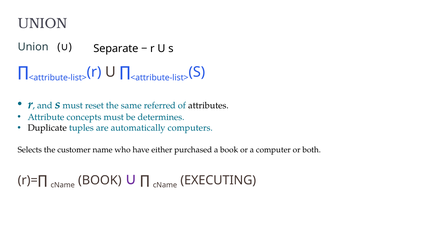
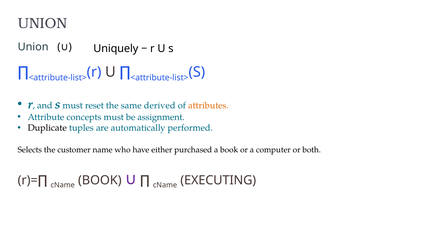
Separate: Separate -> Uniquely (116, 49)
referred: referred -> derived (160, 105)
attributes colour: black -> orange (208, 105)
determines: determines -> assignment (161, 117)
computers: computers -> performed (190, 128)
